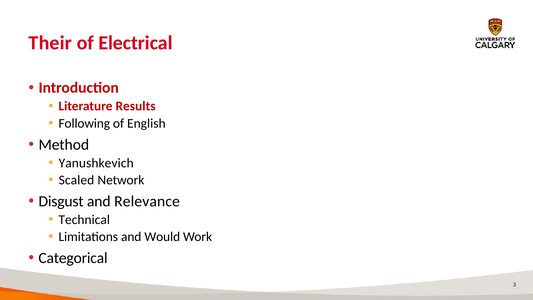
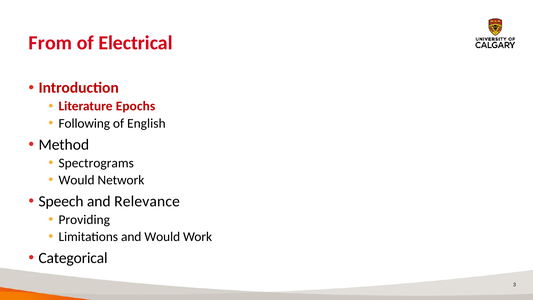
Their: Their -> From (50, 43)
Results: Results -> Epochs (135, 106)
Yanushkevich: Yanushkevich -> Spectrograms (96, 163)
Scaled: Scaled -> Would (77, 180)
Disgust: Disgust -> Speech (61, 201)
Technical: Technical -> Providing (84, 219)
